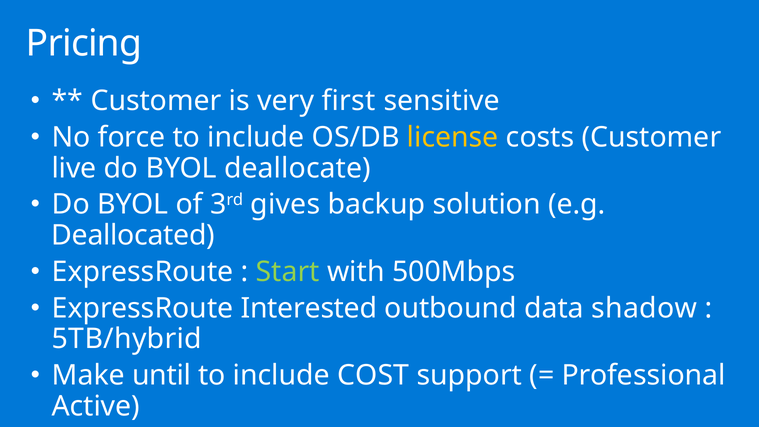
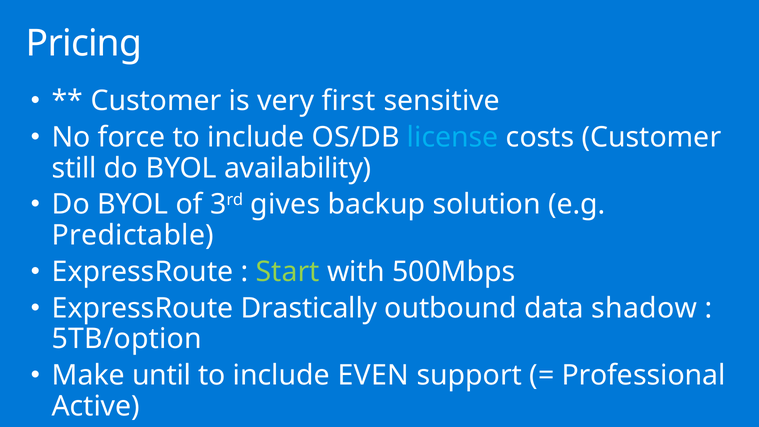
license colour: yellow -> light blue (453, 137)
live: live -> still (74, 168)
deallocate: deallocate -> availability (298, 168)
Deallocated: Deallocated -> Predictable (133, 235)
Interested: Interested -> Drastically (309, 308)
5TB/hybrid: 5TB/hybrid -> 5TB/option (127, 339)
COST: COST -> EVEN (373, 375)
